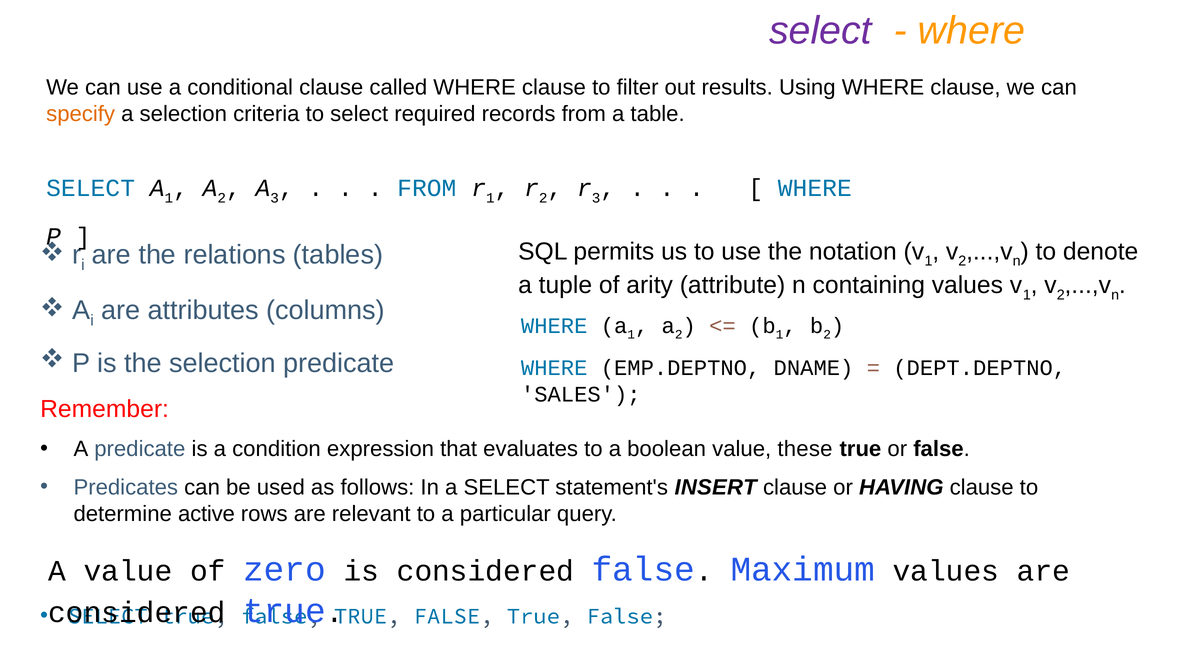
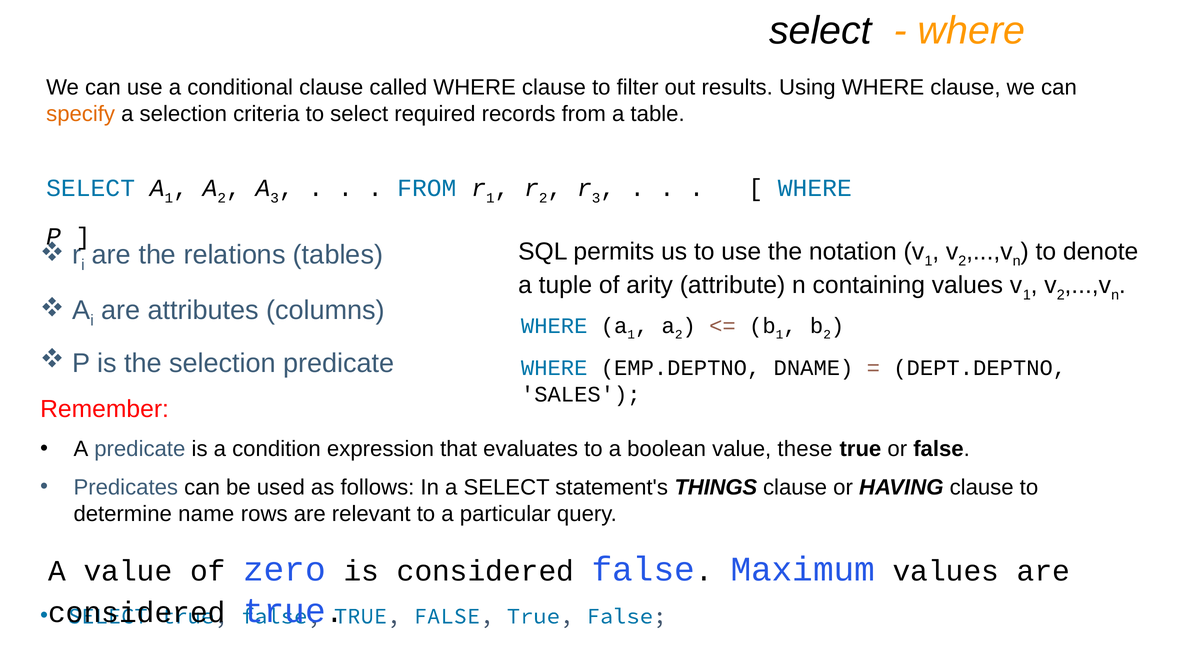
select colour: purple -> black (820, 31)
INSERT: INSERT -> THINGS (716, 487)
active: active -> name (206, 514)
